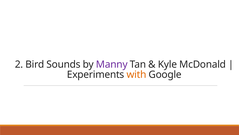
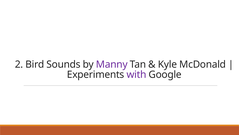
with colour: orange -> purple (137, 74)
